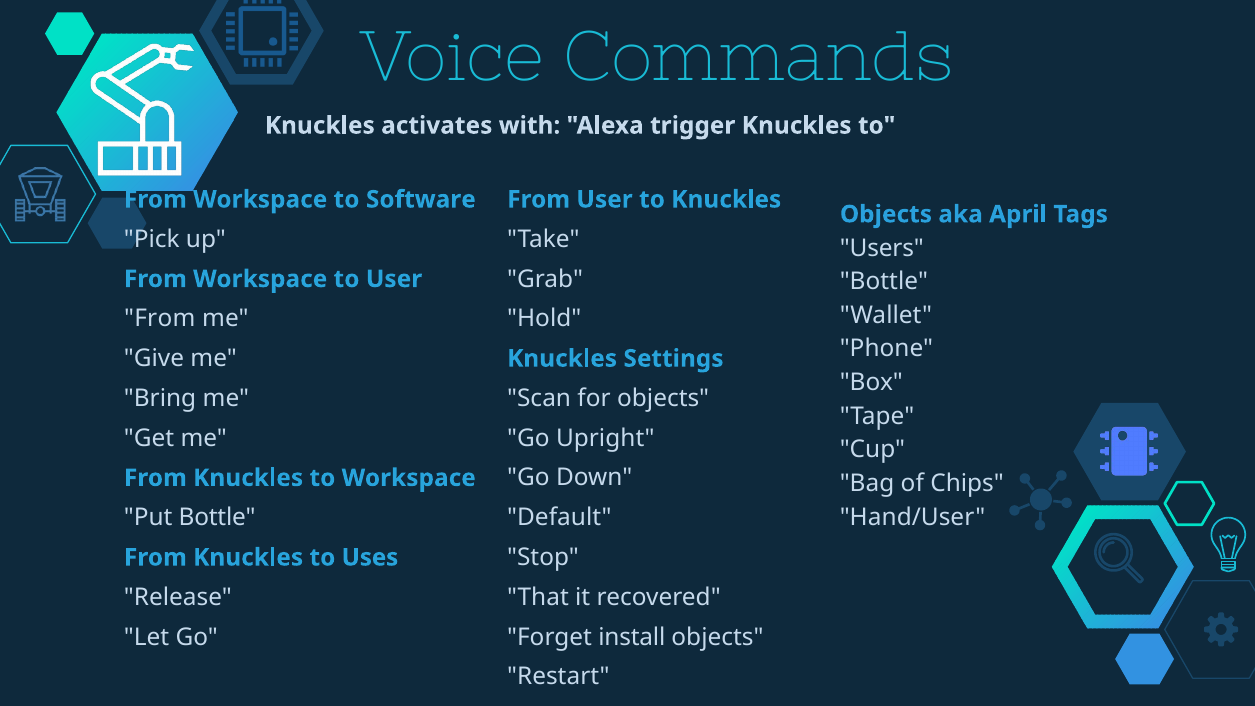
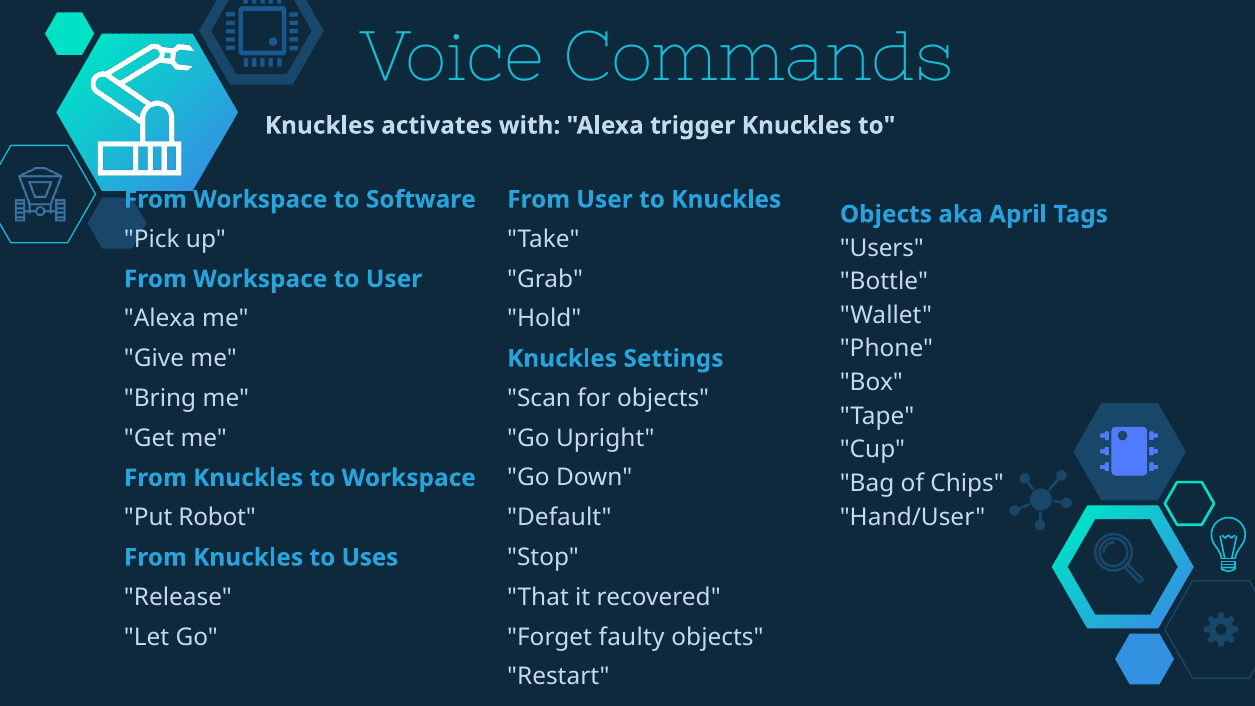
From: From -> Alexa (160, 319)
Put Bottle: Bottle -> Robot (217, 518)
install: install -> faulty (632, 637)
